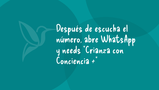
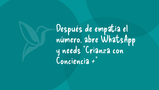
escucha: escucha -> empatía (108, 28)
